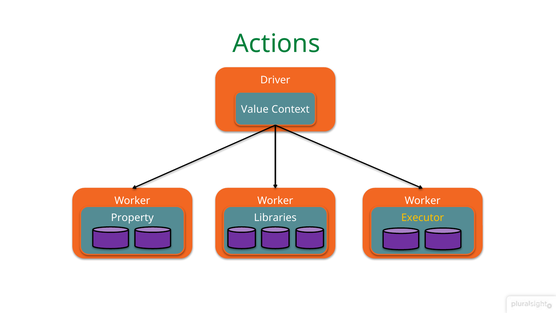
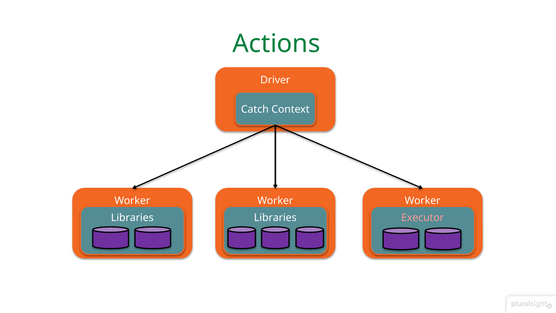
Value: Value -> Catch (255, 109)
Property: Property -> Libraries (132, 218)
Executor colour: yellow -> pink (423, 218)
